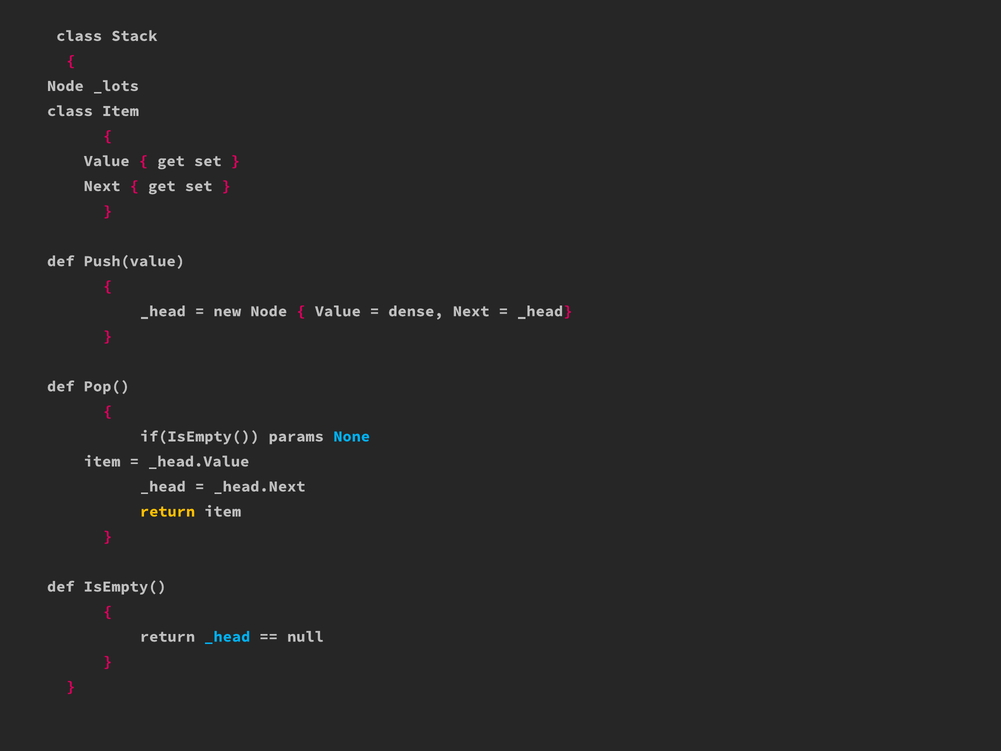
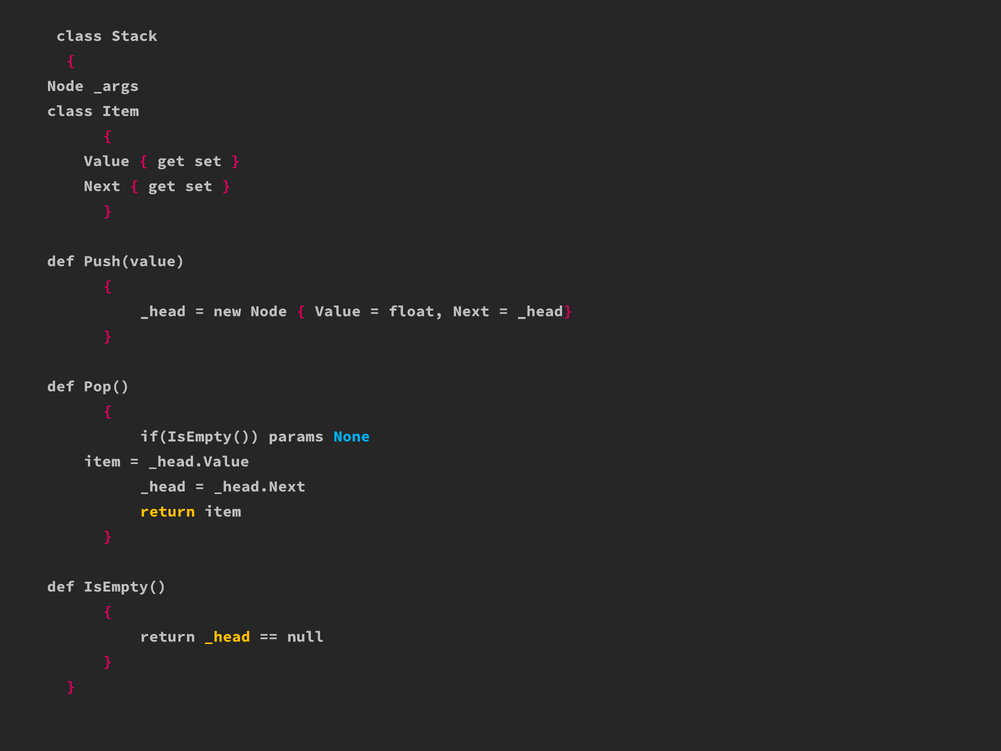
_lots: _lots -> _args (116, 86)
dense: dense -> float (416, 311)
_head colour: light blue -> yellow (227, 636)
